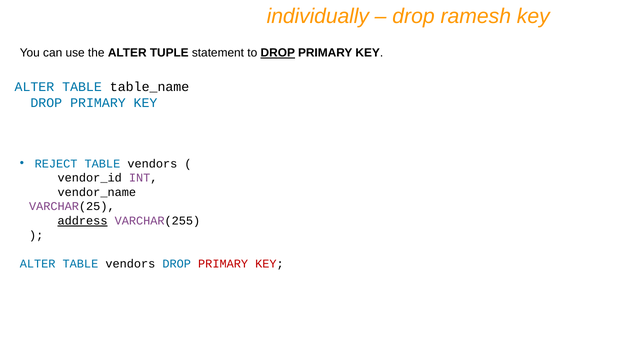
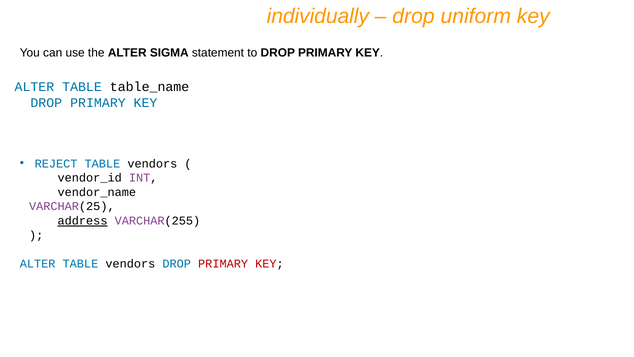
ramesh: ramesh -> uniform (476, 17)
TUPLE: TUPLE -> SIGMA (169, 53)
DROP underline: present -> none (278, 53)
